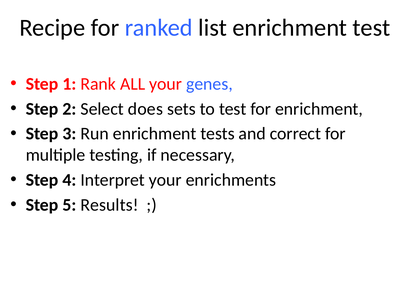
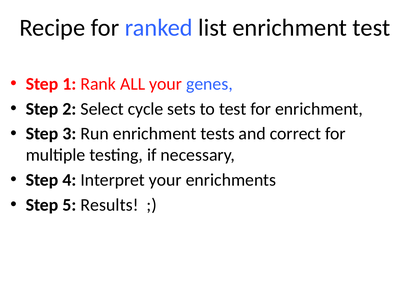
does: does -> cycle (146, 109)
